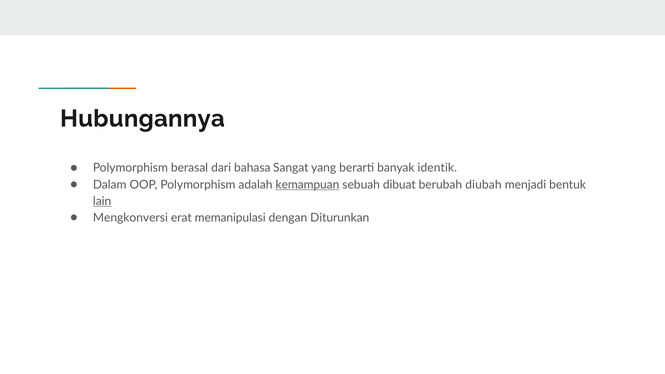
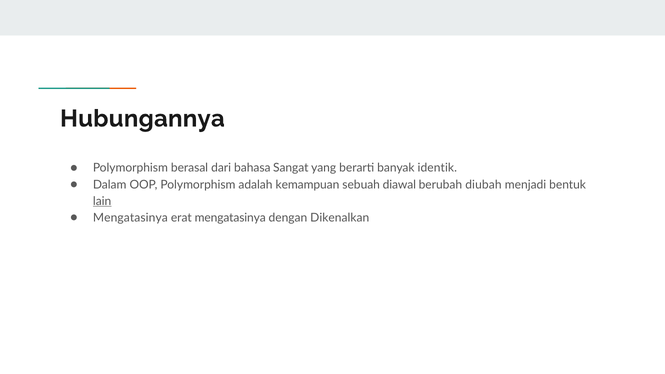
kemampuan underline: present -> none (307, 185)
dibuat: dibuat -> diawal (399, 185)
Mengkonversi: Mengkonversi -> Mengatasinya (130, 218)
erat memanipulasi: memanipulasi -> mengatasinya (230, 218)
Diturunkan: Diturunkan -> Dikenalkan (340, 218)
